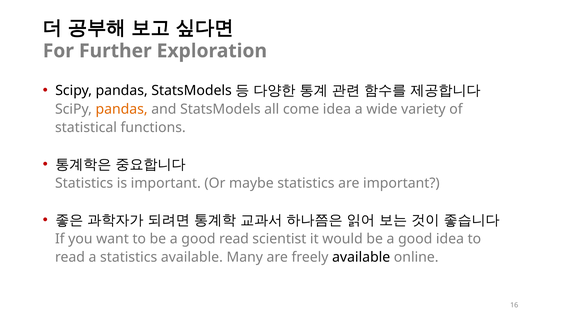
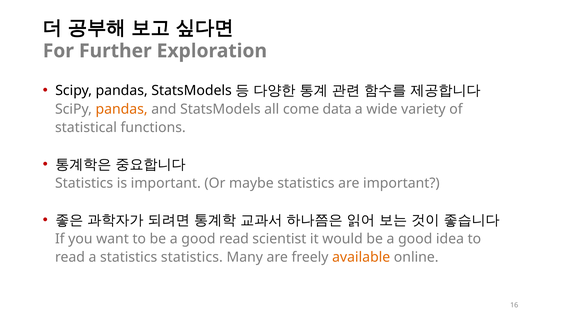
come idea: idea -> data (337, 109)
statistics available: available -> statistics (192, 257)
available colour: black -> orange (361, 257)
